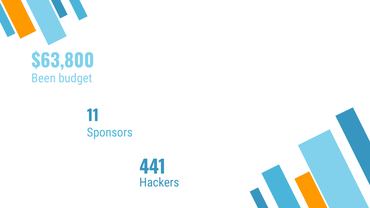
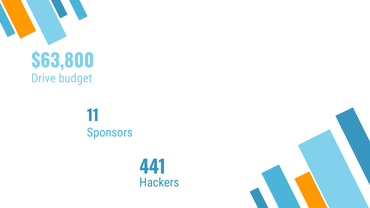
Been: Been -> Drive (44, 78)
